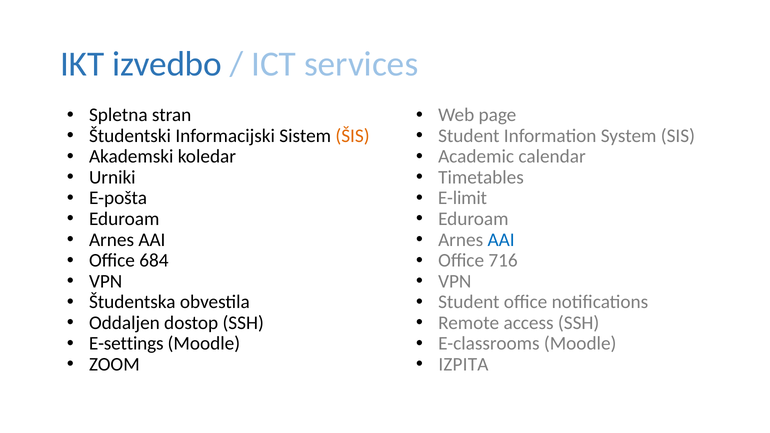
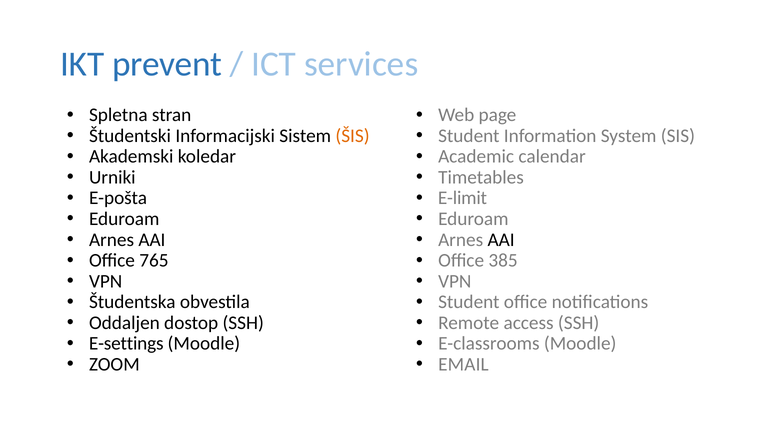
izvedbo: izvedbo -> prevent (167, 64)
AAI colour: blue -> black (501, 240)
684: 684 -> 765 (154, 260)
716: 716 -> 385 (503, 260)
IZPITA: IZPITA -> EMAIL (463, 364)
